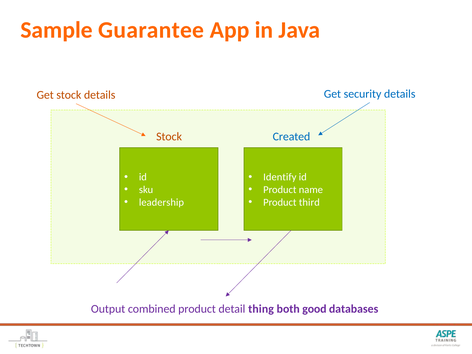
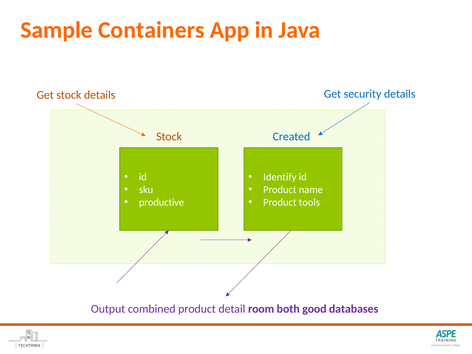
Guarantee: Guarantee -> Containers (151, 30)
leadership: leadership -> productive (162, 202)
third: third -> tools (309, 202)
thing: thing -> room (261, 309)
